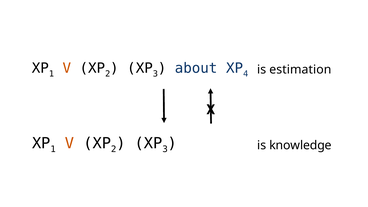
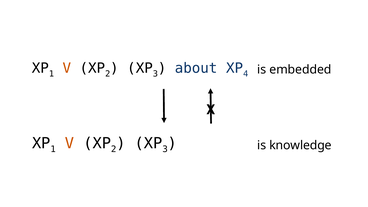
estimation: estimation -> embedded (300, 70)
